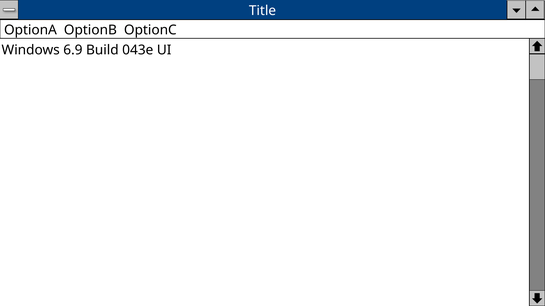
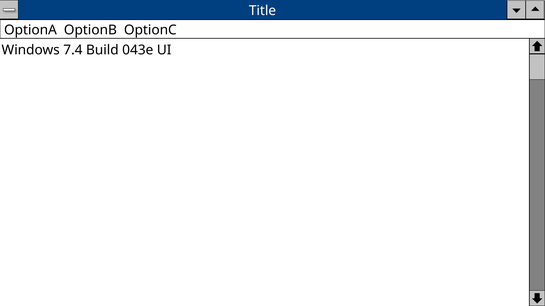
6.9: 6.9 -> 7.4 (73, 50)
